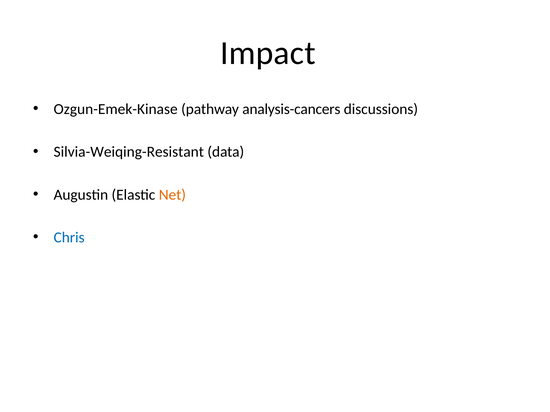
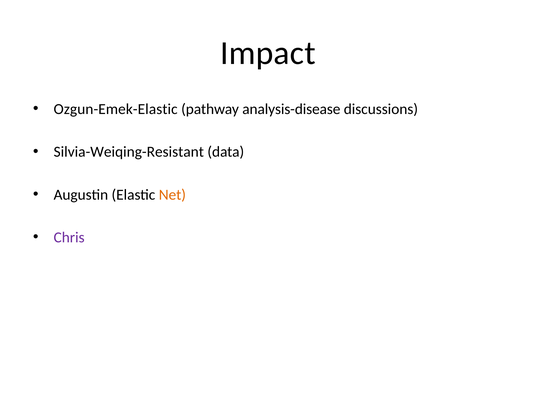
Ozgun-Emek-Kinase: Ozgun-Emek-Kinase -> Ozgun-Emek-Elastic (116, 109)
analysis-cancers: analysis-cancers -> analysis-disease (291, 109)
Chris colour: blue -> purple (69, 238)
